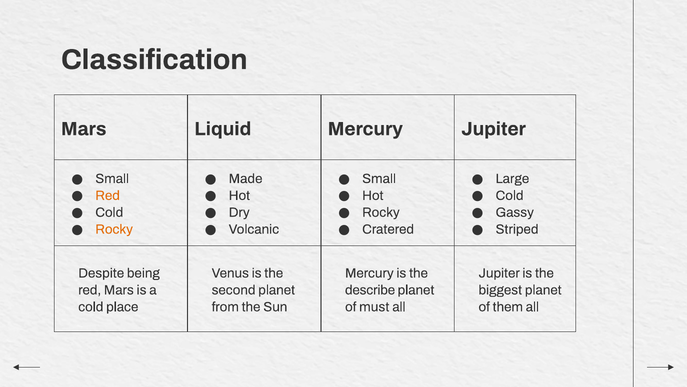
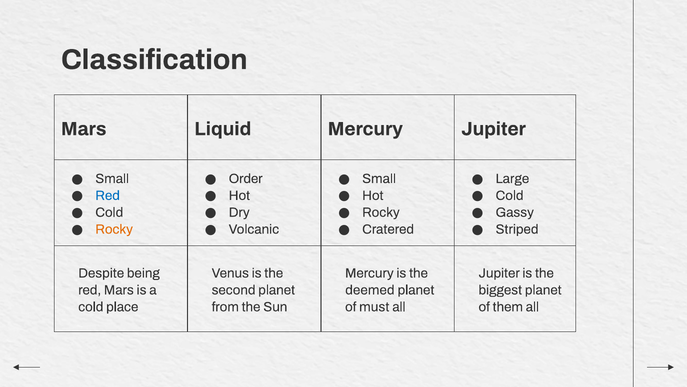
Made: Made -> Order (246, 178)
Red colour: orange -> blue (108, 195)
describe: describe -> deemed (370, 290)
